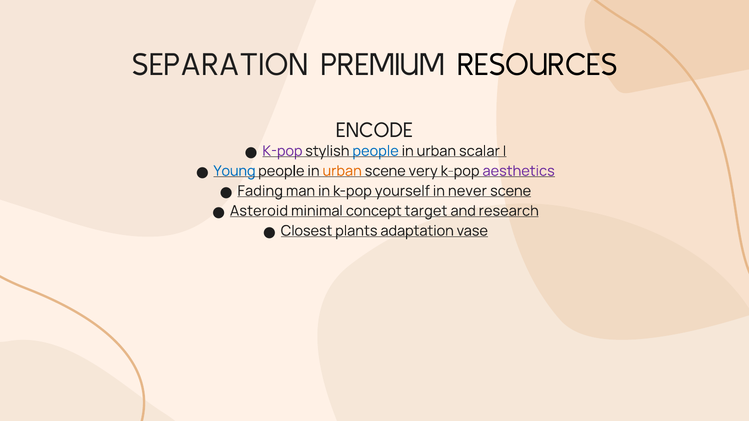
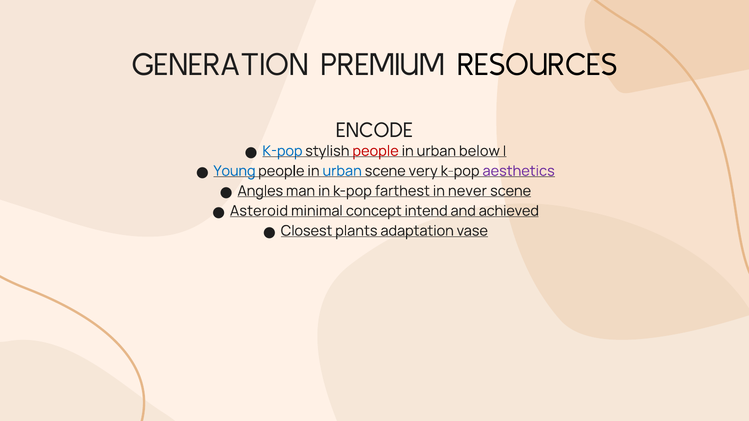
SEPARATION: SEPARATION -> GENERATION (220, 65)
K-pop colour: purple -> blue (282, 151)
people colour: blue -> red (376, 151)
scalar: scalar -> below (479, 151)
urban colour: orange -> blue (342, 171)
Fading: Fading -> Angles (260, 191)
yourself: yourself -> farthest (402, 191)
target: target -> intend (426, 211)
research: research -> achieved (509, 211)
